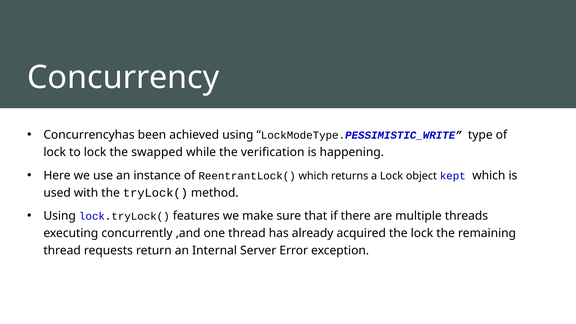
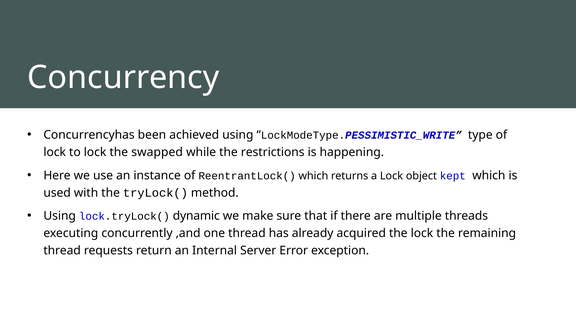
verification: verification -> restrictions (273, 152)
features: features -> dynamic (196, 216)
